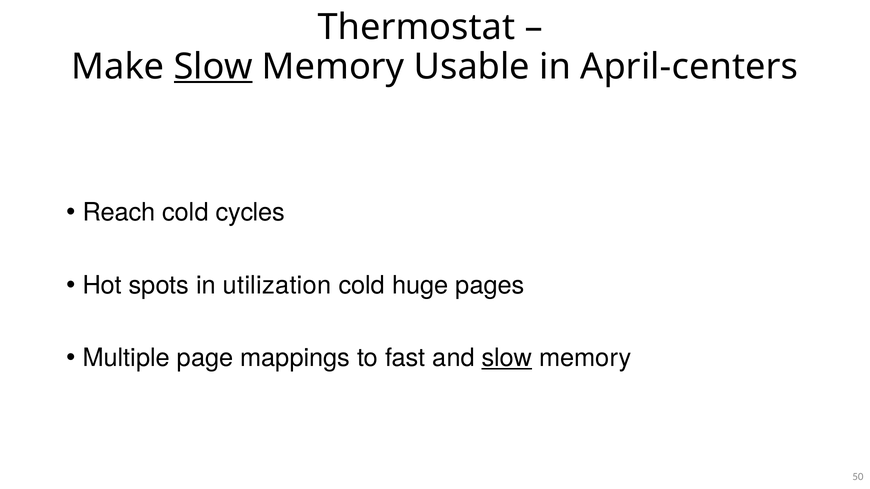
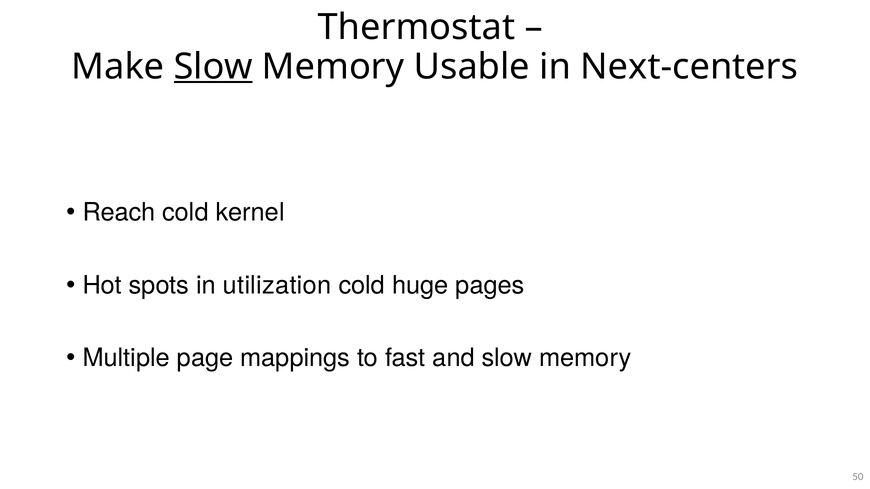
April-centers: April-centers -> Next-centers (689, 67)
cycles: cycles -> kernel (250, 212)
slow underline: present -> none (507, 358)
